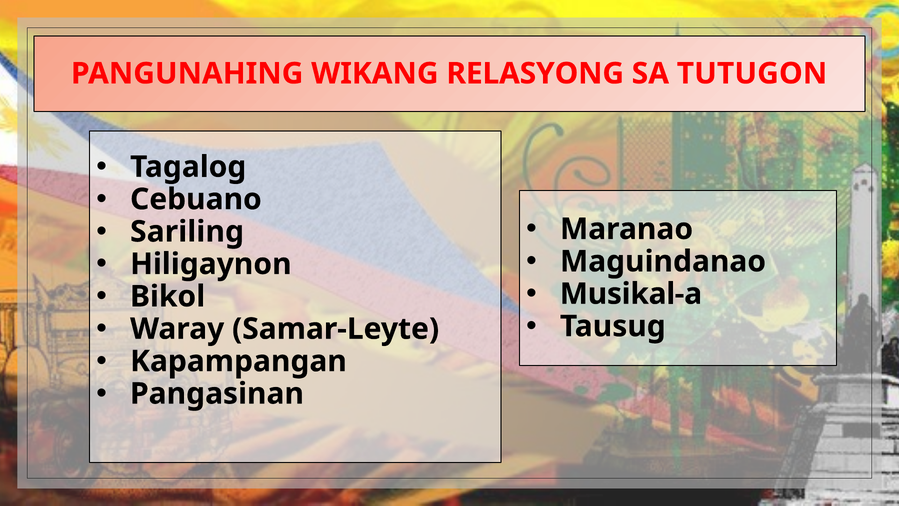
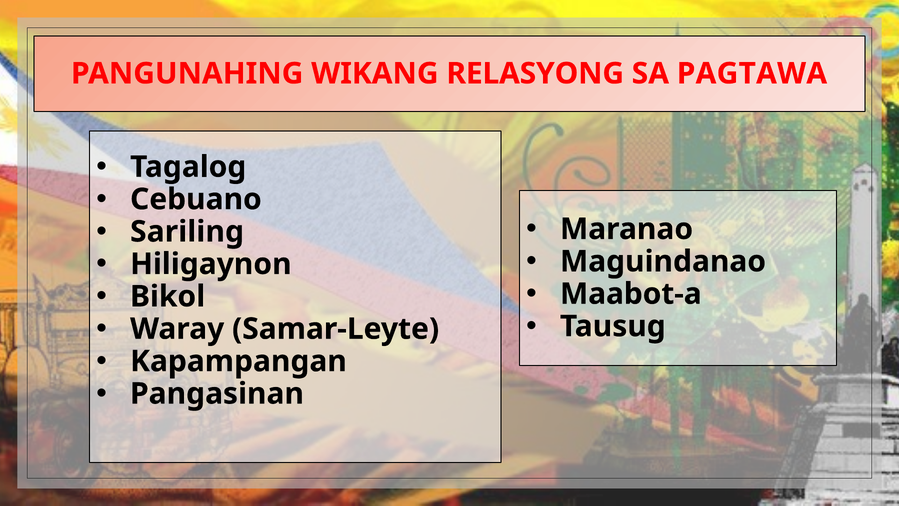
TUTUGON: TUTUGON -> PAGTAWA (752, 73)
Musikal-a: Musikal-a -> Maabot-a (631, 294)
